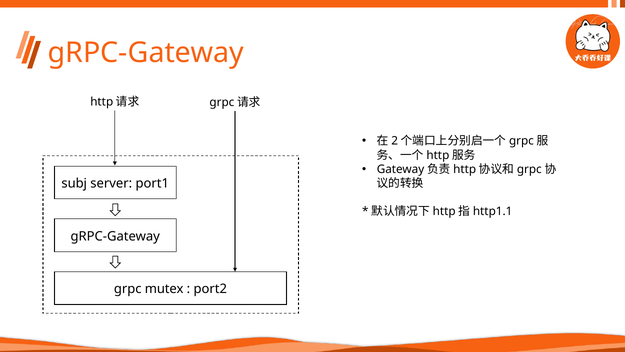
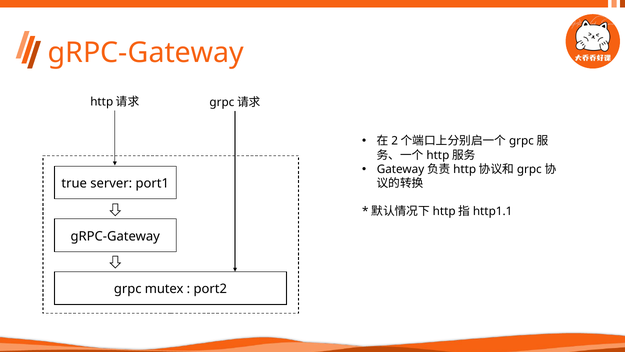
subj: subj -> true (74, 183)
